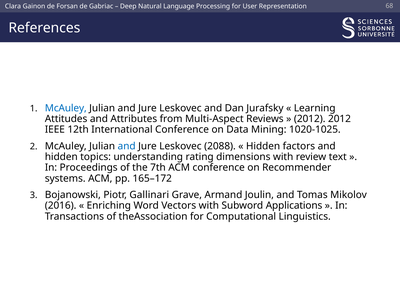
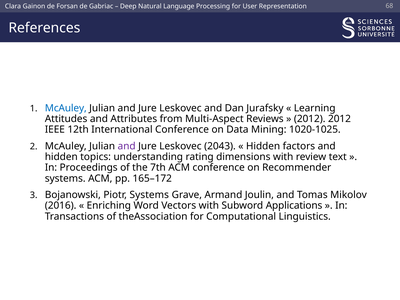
and colour: blue -> purple (127, 146)
2088: 2088 -> 2043 (220, 146)
Piotr Gallinari: Gallinari -> Systems (149, 195)
